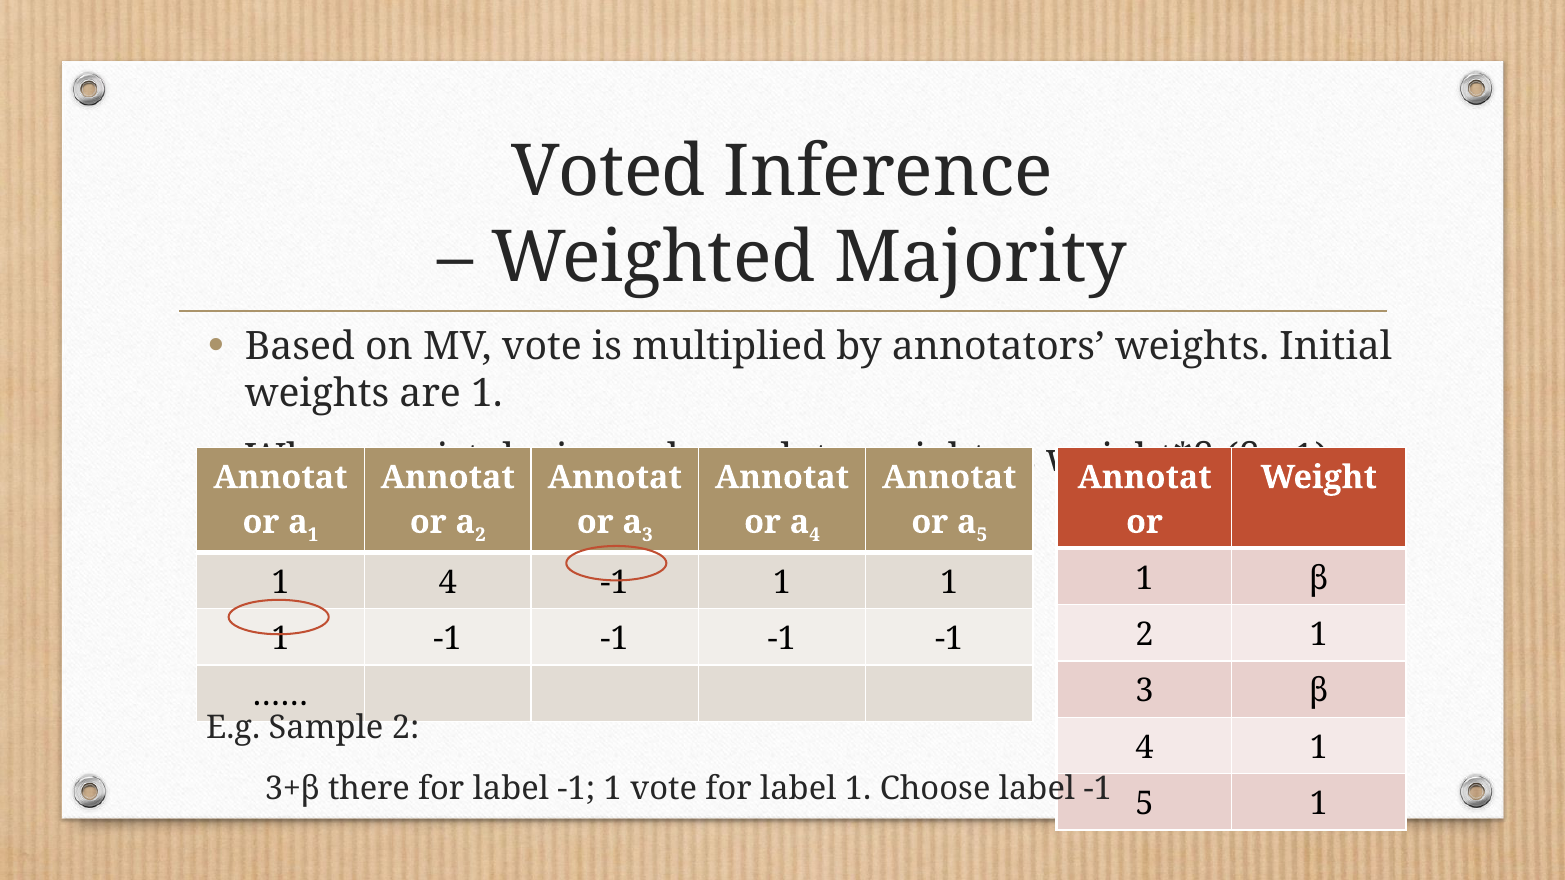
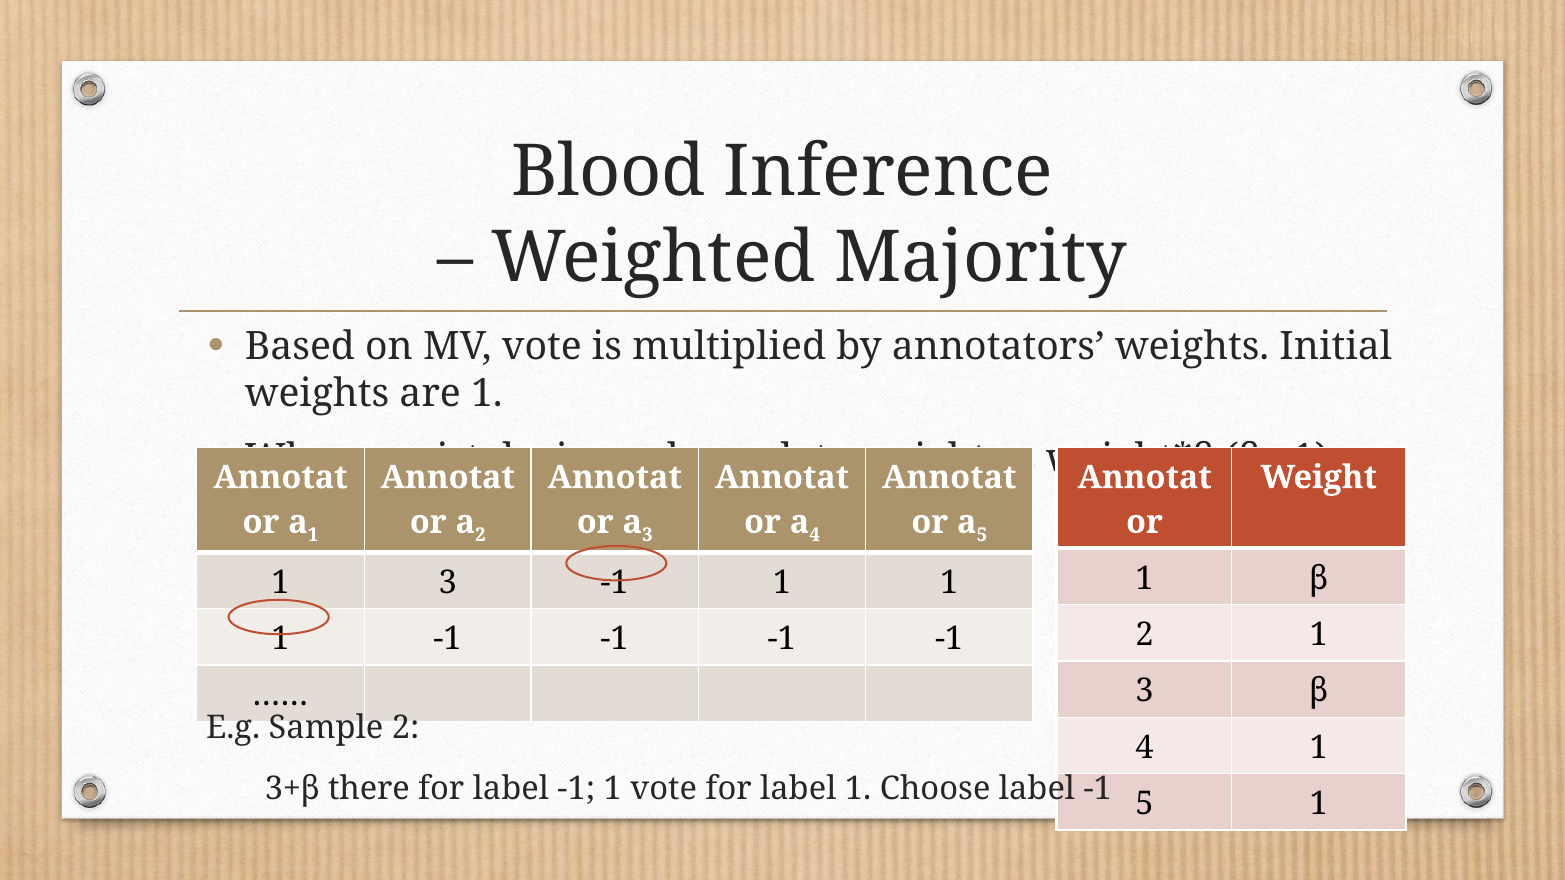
Voted: Voted -> Blood (608, 172)
4: 4 -> 3 (448, 583)
